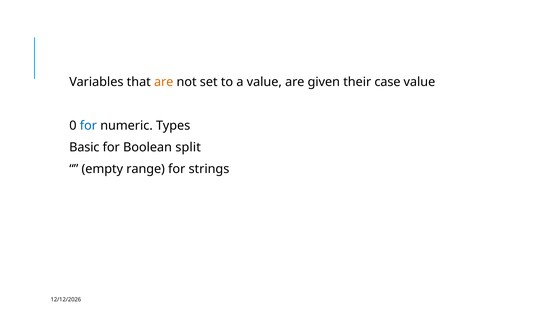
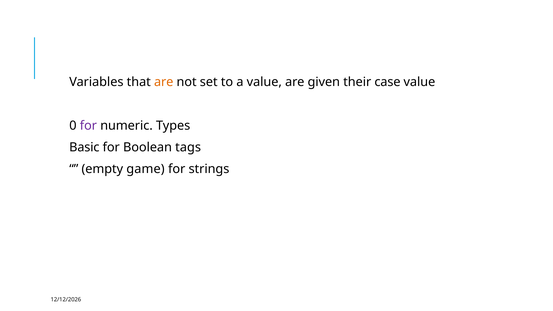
for colour: blue -> purple (88, 126)
split: split -> tags (188, 147)
range: range -> game (146, 169)
